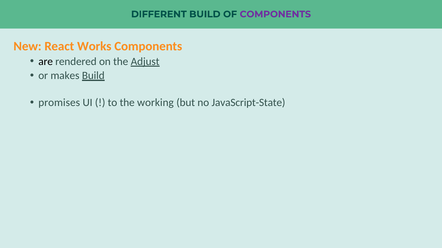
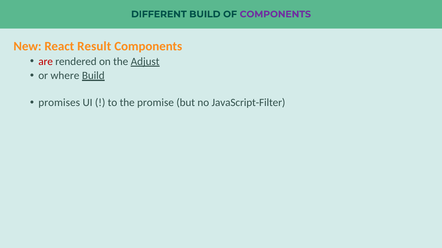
Works: Works -> Result (94, 46)
are colour: black -> red (46, 62)
makes: makes -> where (65, 76)
working: working -> promise (155, 103)
JavaScript-State: JavaScript-State -> JavaScript-Filter (248, 103)
